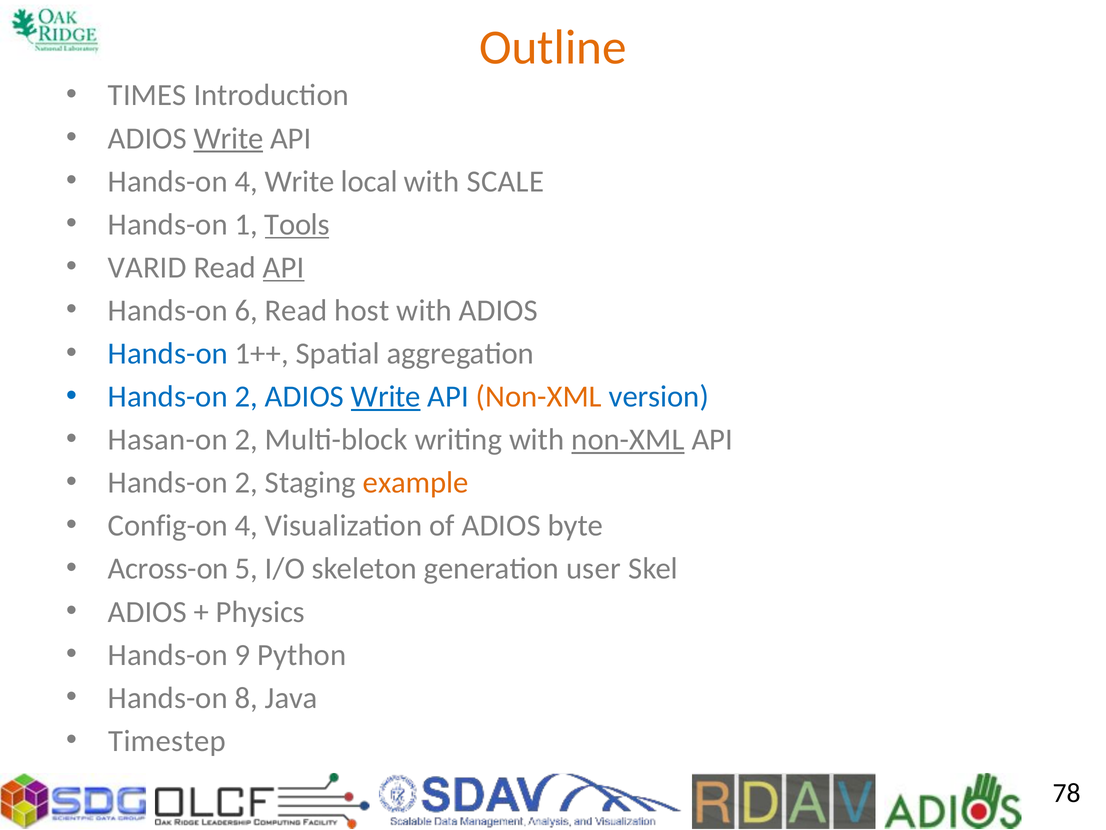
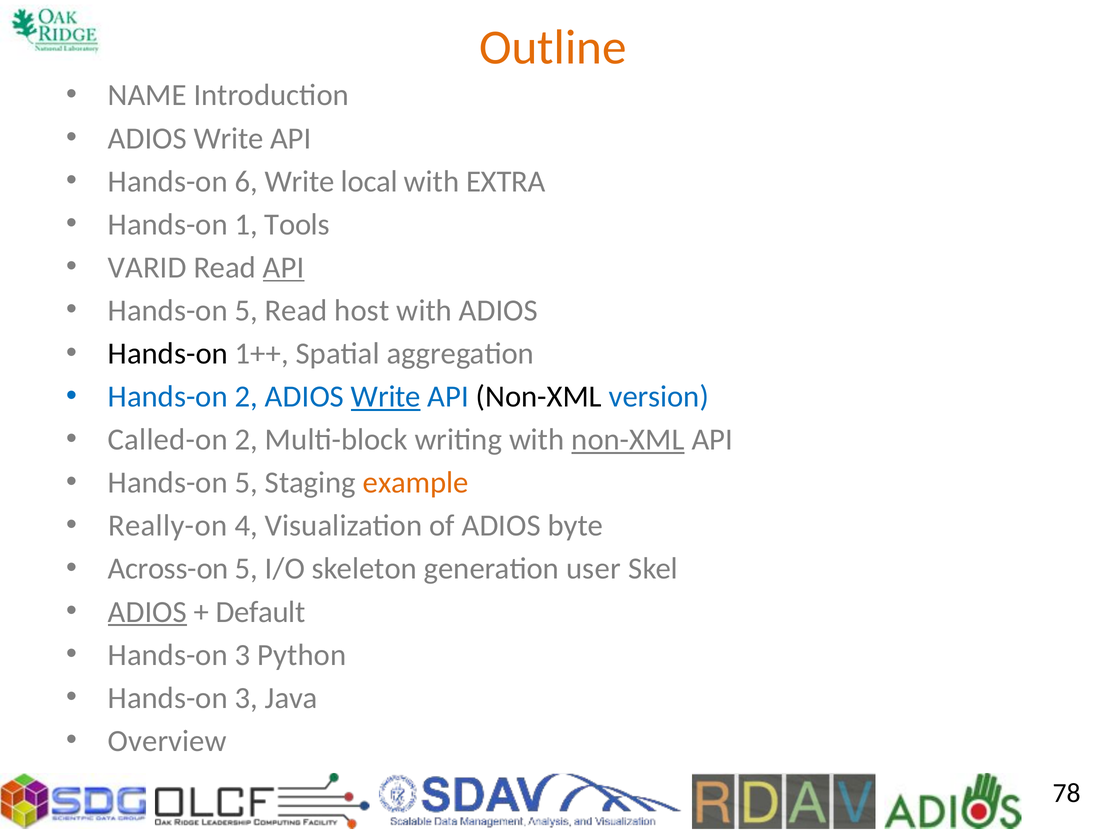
TIMES: TIMES -> NAME (147, 95)
Write underline: present -> none (228, 138)
Hands-on 4: 4 -> 6 (246, 181)
SCALE: SCALE -> EXTRA (506, 181)
Tools underline: present -> none (297, 224)
6: 6 -> 5 (246, 310)
Hands-on colour: blue -> black (168, 353)
Non-XML colour: orange -> black (539, 396)
Hasan-on: Hasan-on -> Called-on (168, 439)
2: 2 -> 5 (246, 482)
Config-on: Config-on -> Really-on (168, 525)
ADIOS underline: none -> present (147, 612)
Physics: Physics -> Default (261, 612)
9: 9 -> 3 (243, 655)
8: 8 -> 3 (246, 698)
Timestep: Timestep -> Overview (167, 741)
